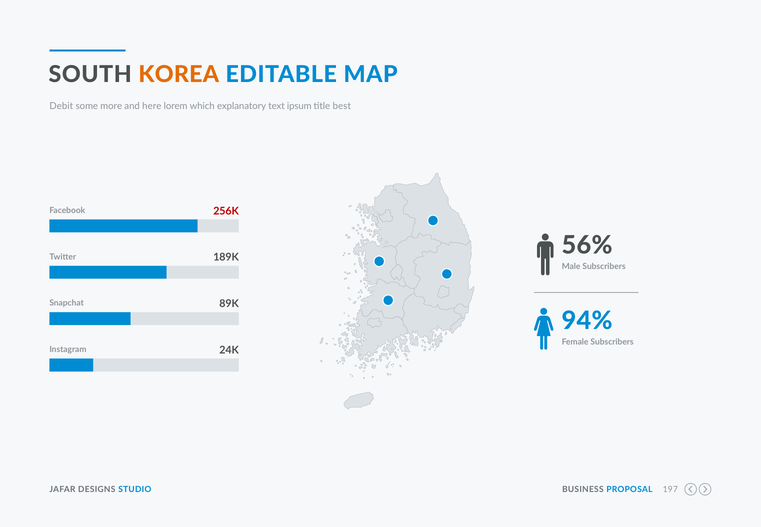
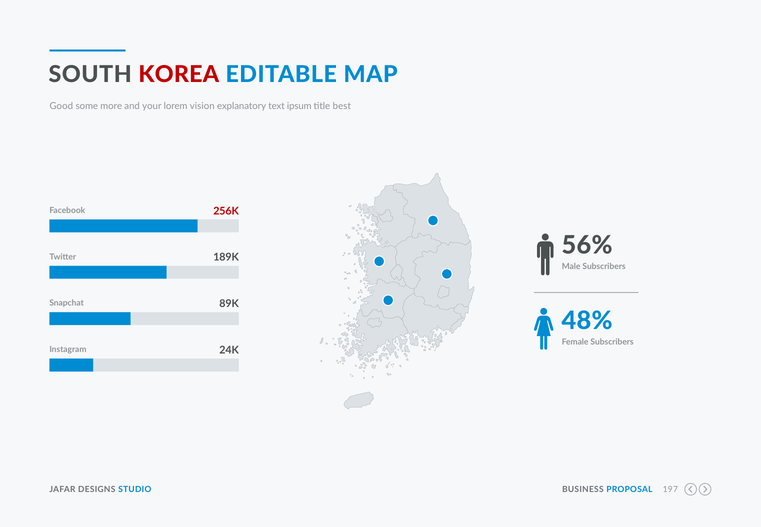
KOREA colour: orange -> red (179, 75)
Debit: Debit -> Good (61, 106)
here: here -> your (152, 106)
which: which -> vision (202, 106)
94%: 94% -> 48% (587, 321)
